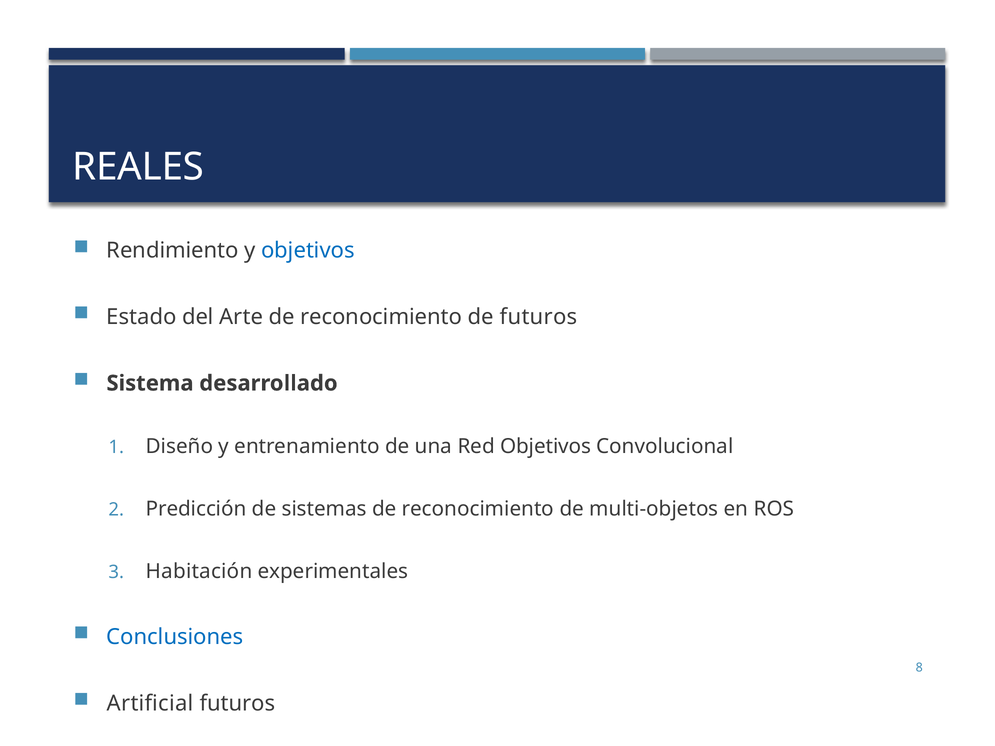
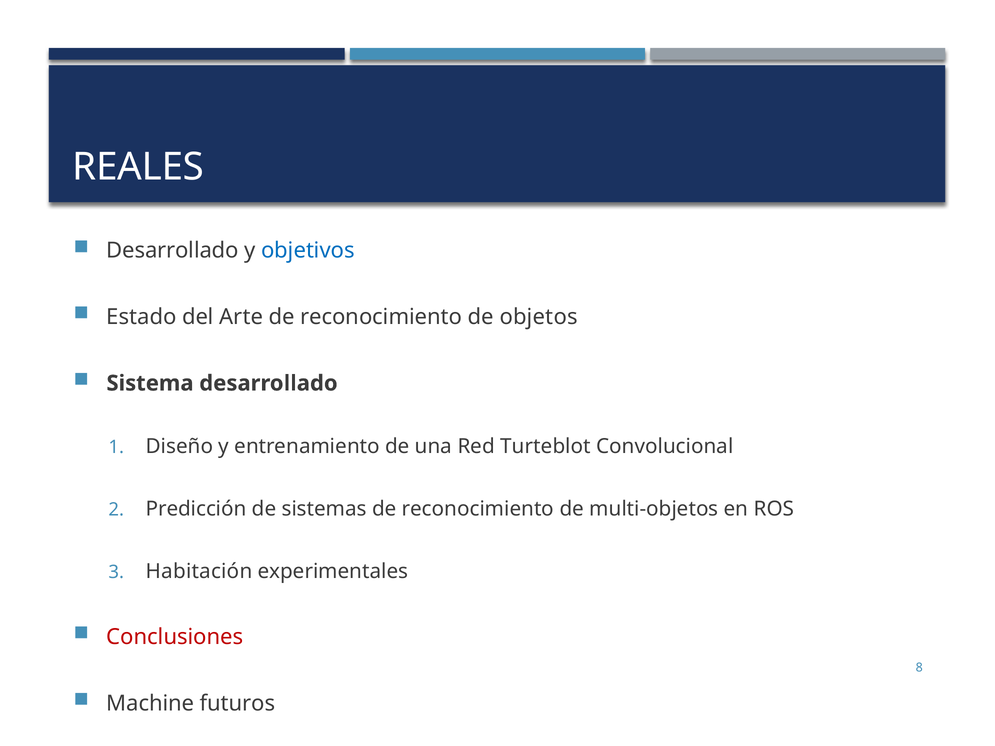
Rendimiento: Rendimiento -> Desarrollado (173, 251)
de futuros: futuros -> objetos (539, 317)
Red Objetivos: Objetivos -> Turteblot (546, 447)
Conclusiones colour: blue -> red (175, 637)
Artificial: Artificial -> Machine (150, 704)
